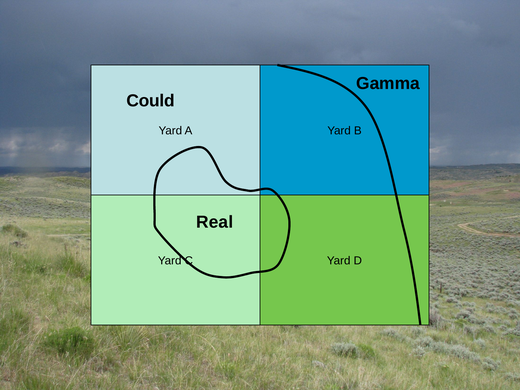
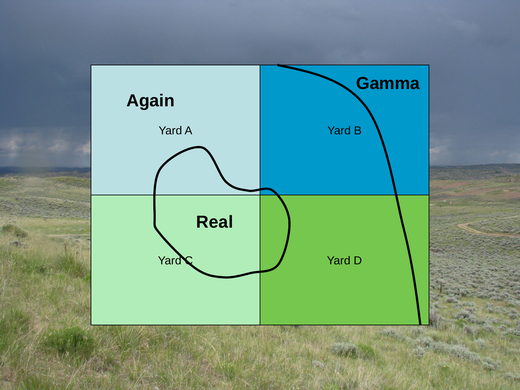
Could: Could -> Again (151, 101)
